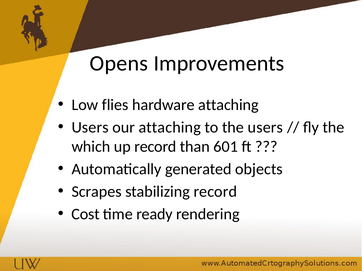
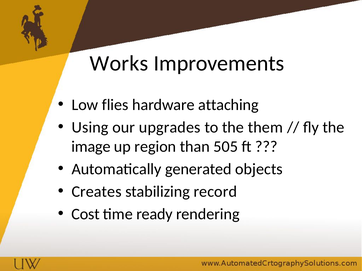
Opens: Opens -> Works (119, 63)
Users: Users -> Using (90, 127)
our attaching: attaching -> upgrades (170, 127)
the users: users -> them (265, 127)
which: which -> image (91, 147)
up record: record -> region (155, 147)
601: 601 -> 505 (226, 147)
Scrapes: Scrapes -> Creates (97, 192)
